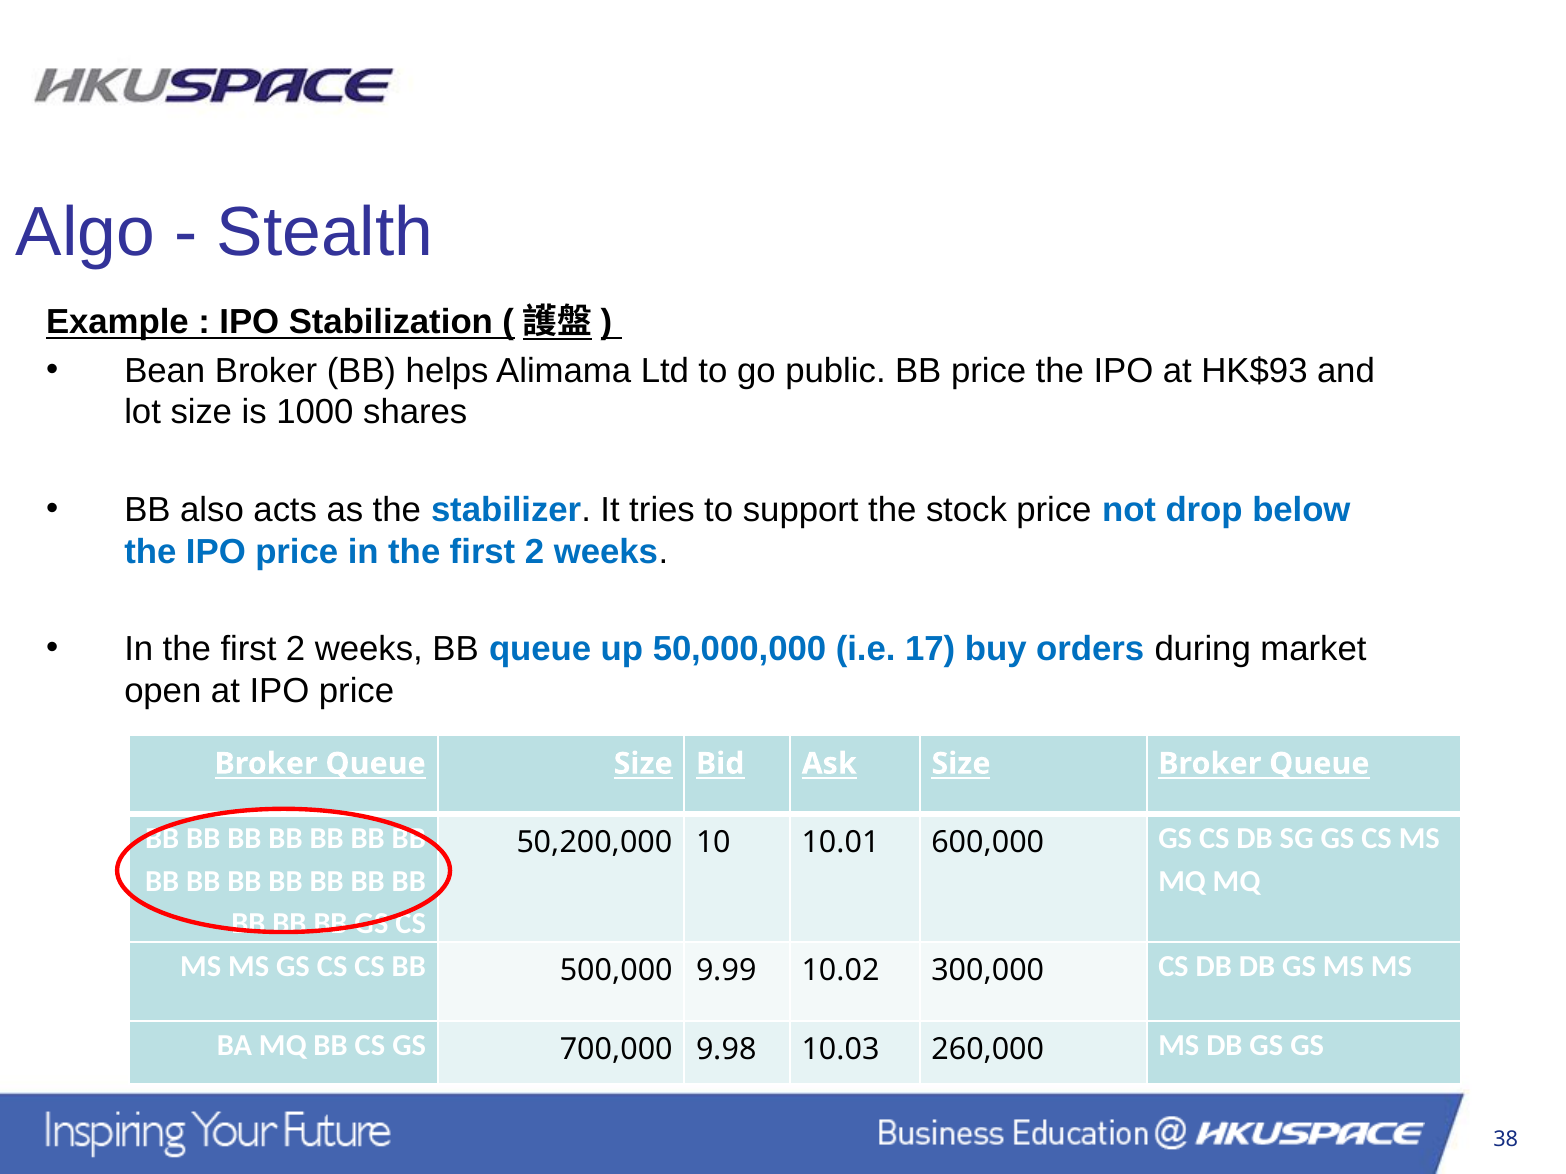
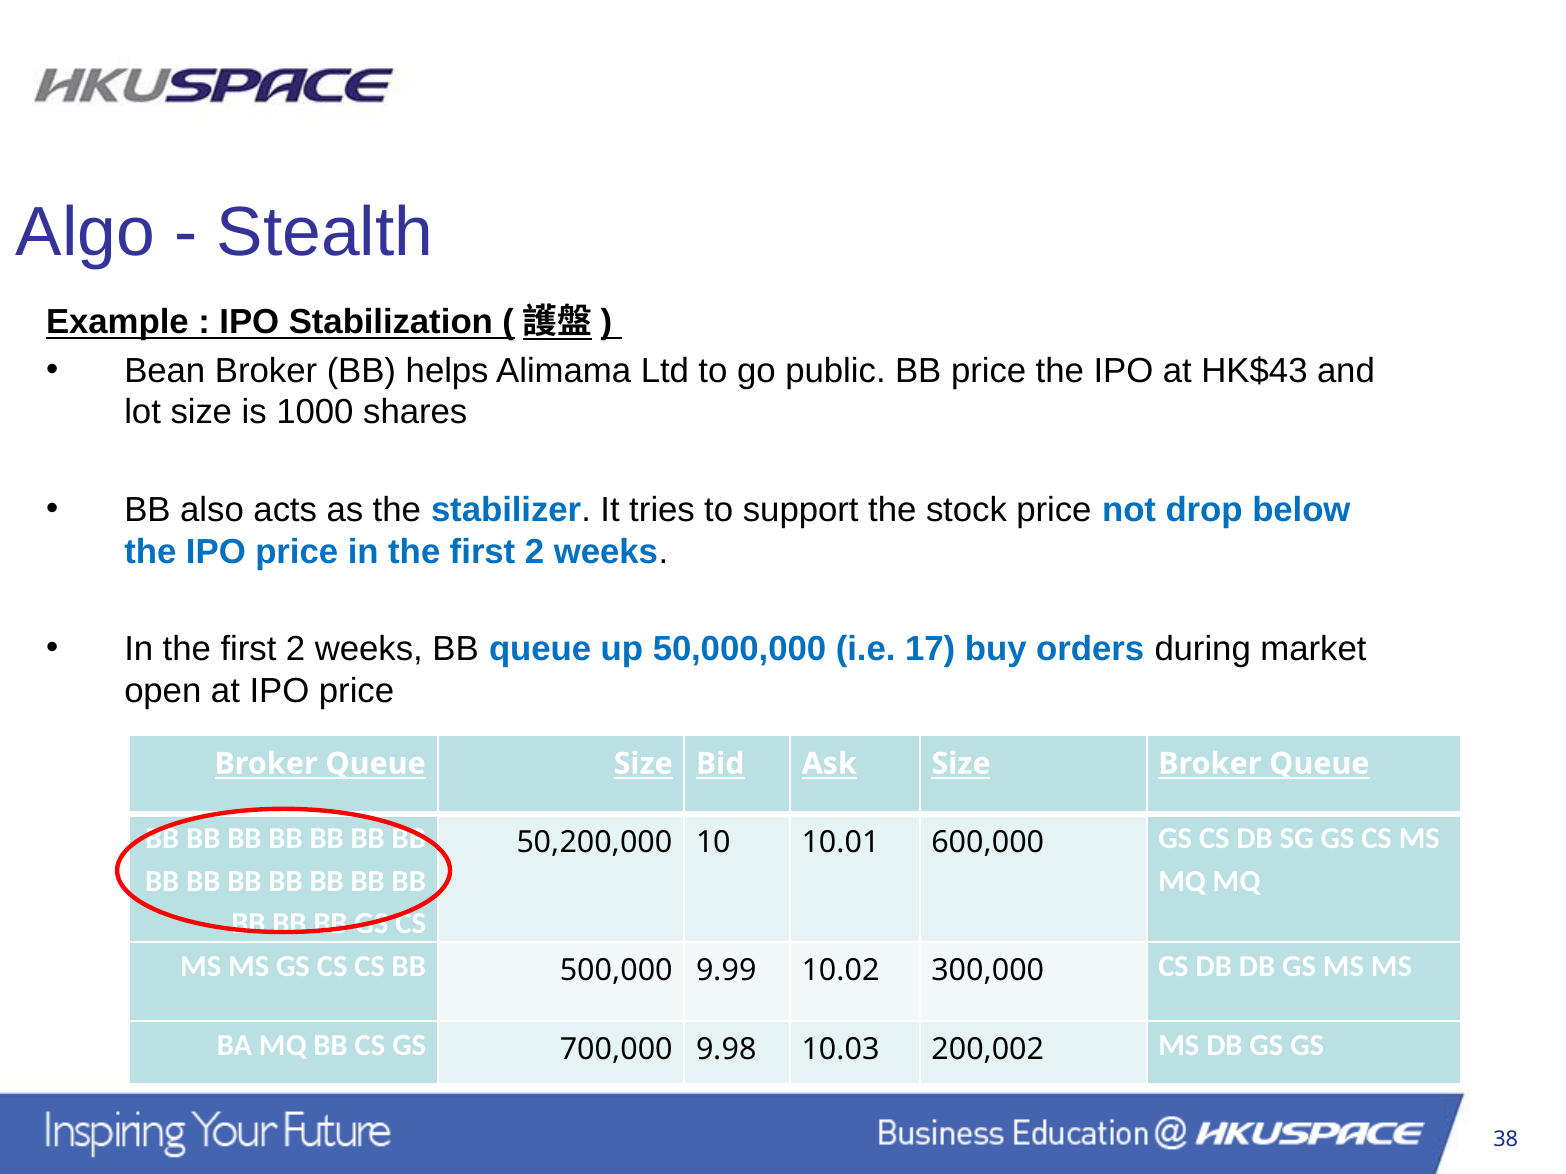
HK$93: HK$93 -> HK$43 (1255, 371)
260,000: 260,000 -> 200,002 (988, 1050)
